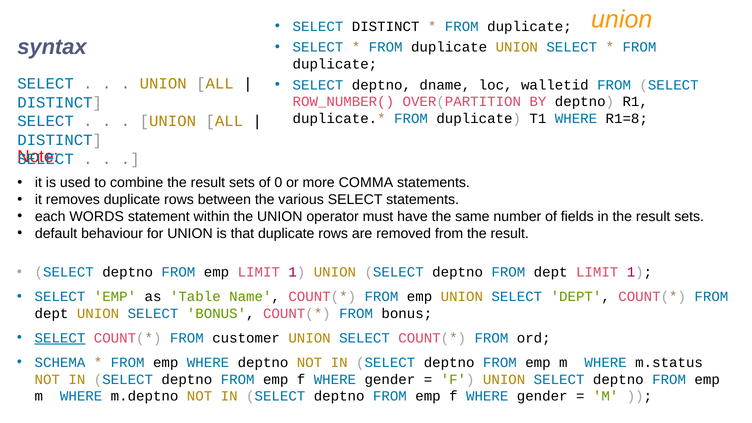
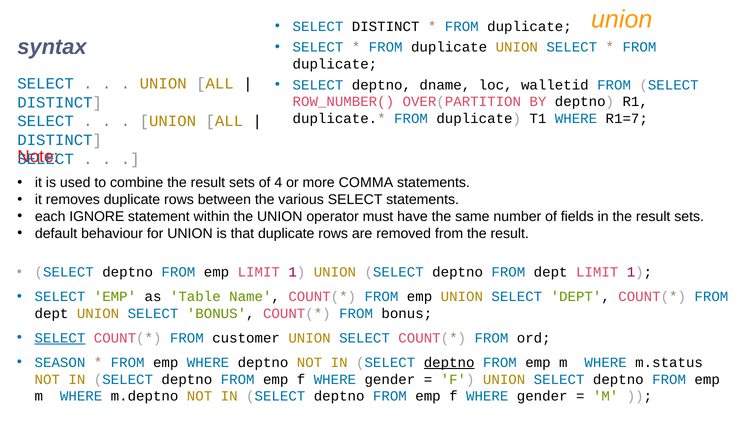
R1=8: R1=8 -> R1=7 (627, 119)
0: 0 -> 4 (278, 183)
WORDS: WORDS -> IGNORE (97, 217)
SCHEMA: SCHEMA -> SEASON (60, 362)
deptno underline: none -> present (449, 362)
